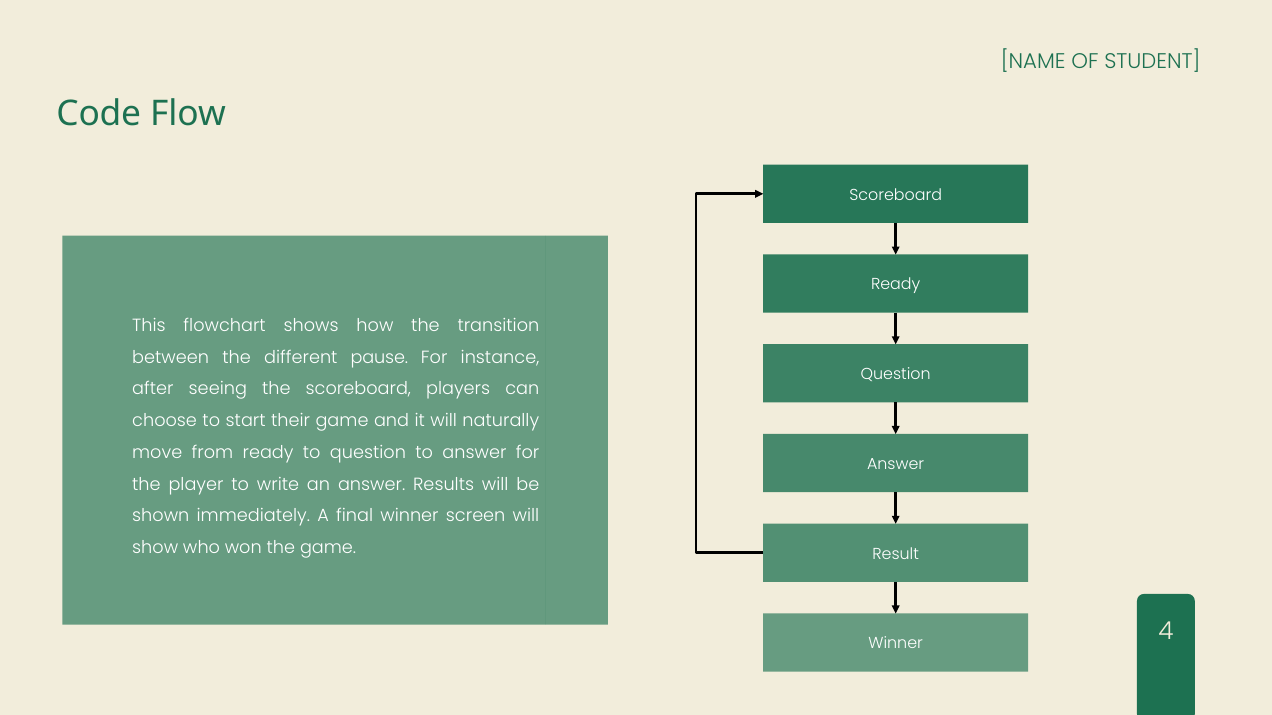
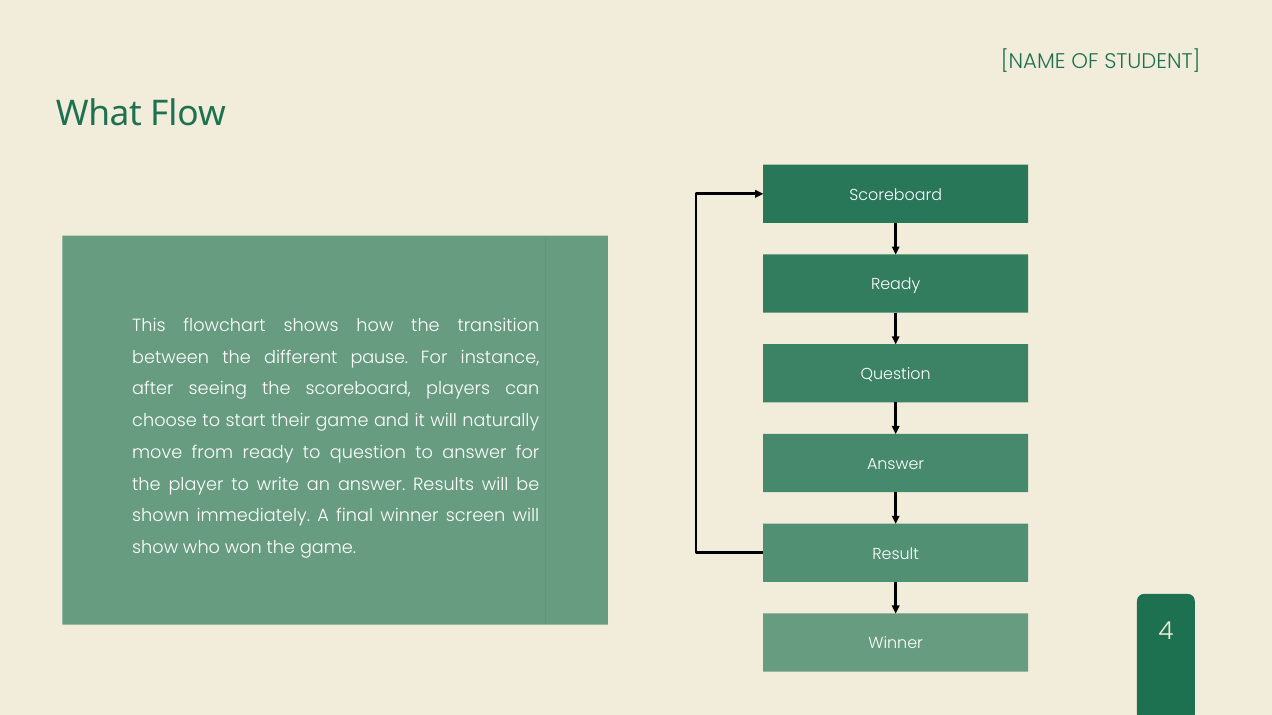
Code: Code -> What (99, 114)
